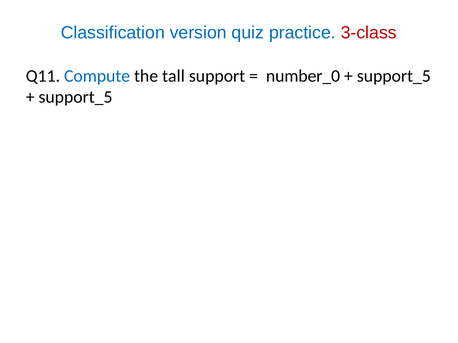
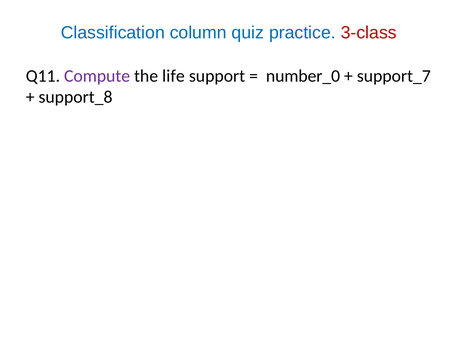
version: version -> column (198, 33)
Compute colour: blue -> purple (97, 76)
tall: tall -> life (173, 76)
support_5: support_5 -> support_7 (394, 76)
support_5: support_5 -> support_8 (75, 97)
